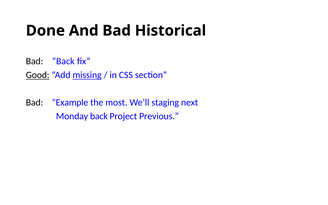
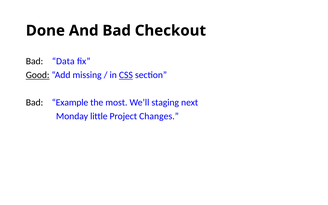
Historical: Historical -> Checkout (170, 31)
Bad Back: Back -> Data (63, 61)
missing underline: present -> none (87, 75)
CSS underline: none -> present (126, 75)
Monday back: back -> little (99, 116)
Previous: Previous -> Changes (159, 116)
